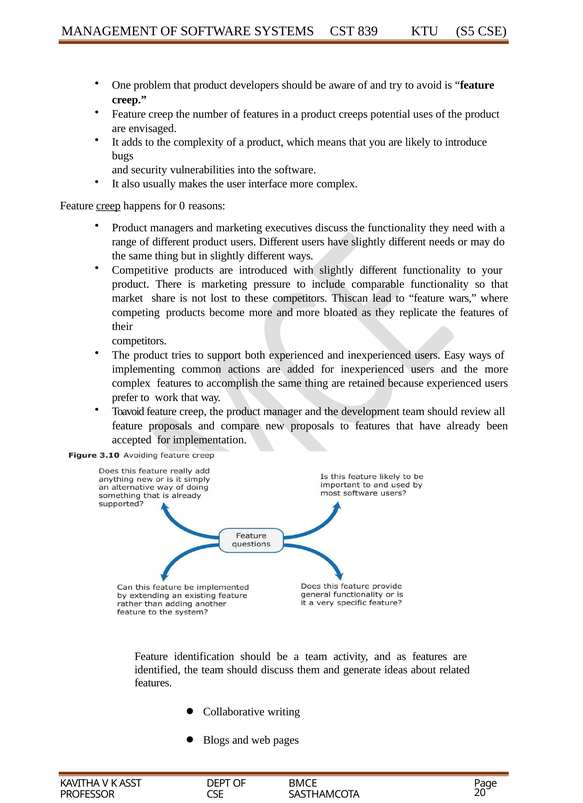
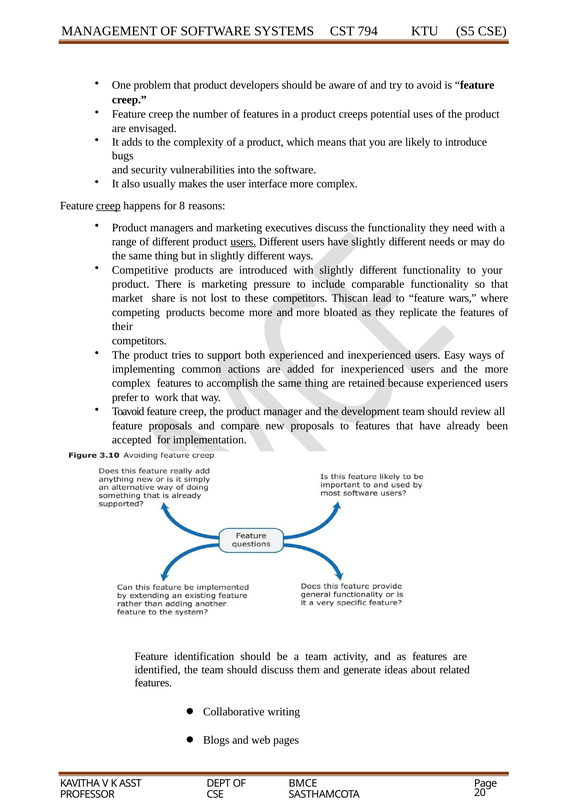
839: 839 -> 794 (368, 31)
0: 0 -> 8 (182, 206)
users underline: none -> present (243, 242)
